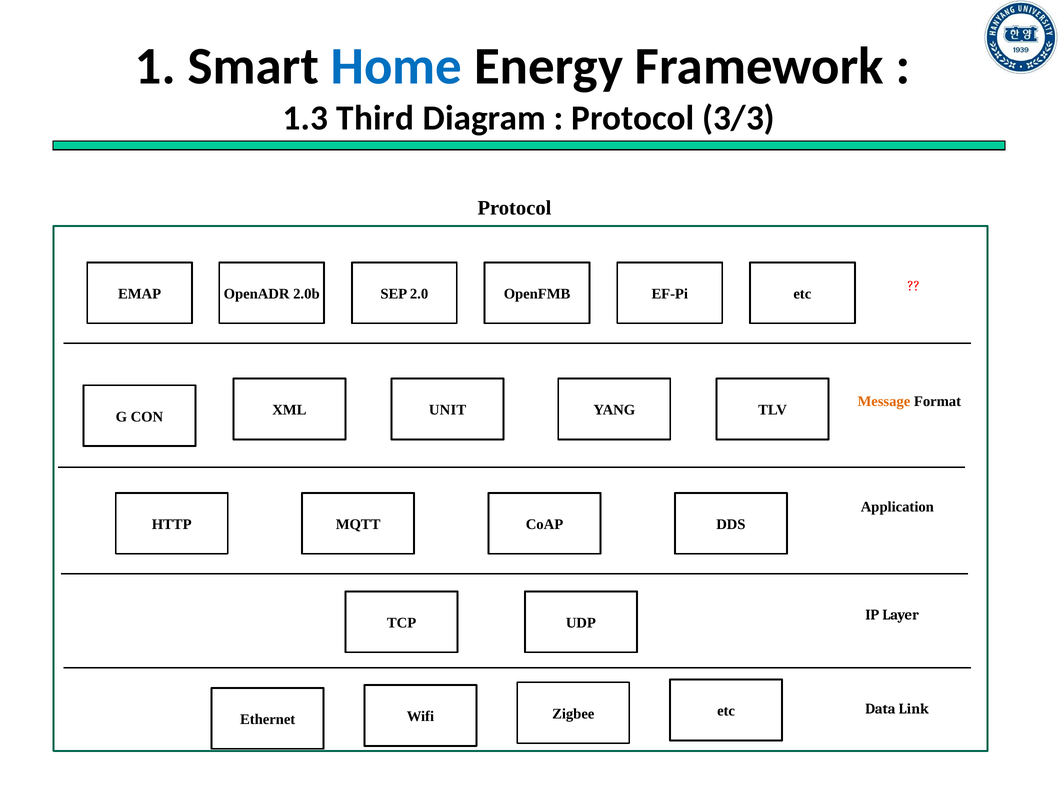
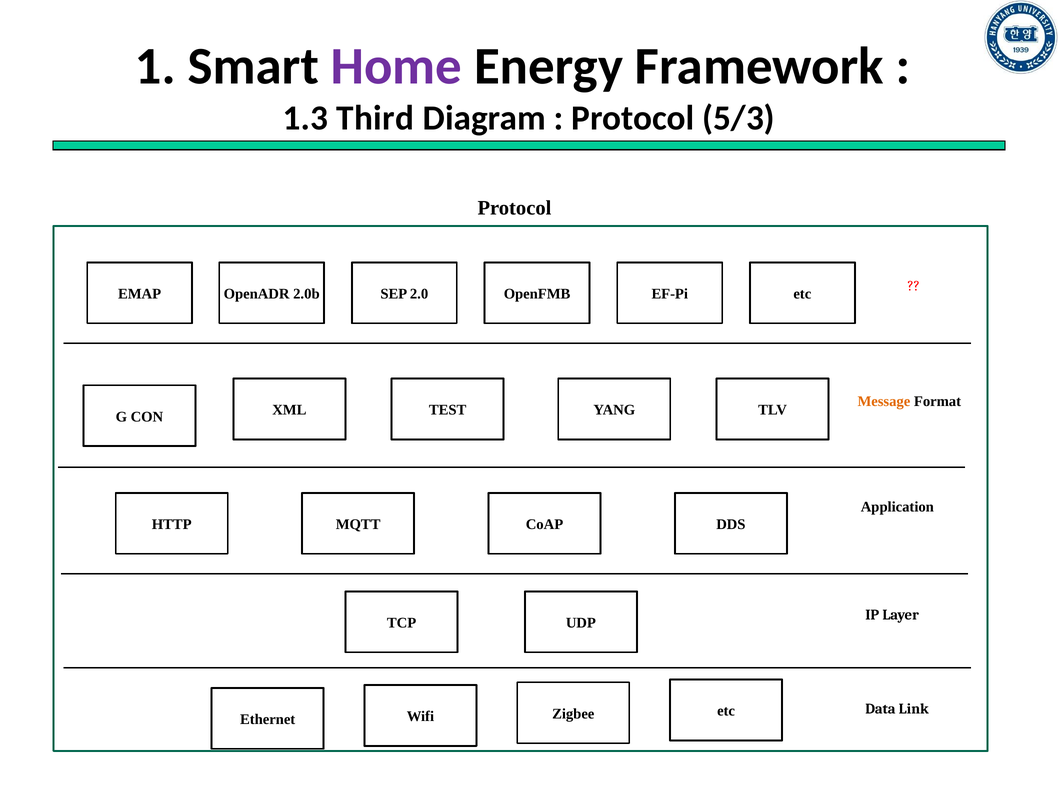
Home colour: blue -> purple (396, 66)
3/3: 3/3 -> 5/3 (739, 118)
UNIT: UNIT -> TEST (448, 410)
